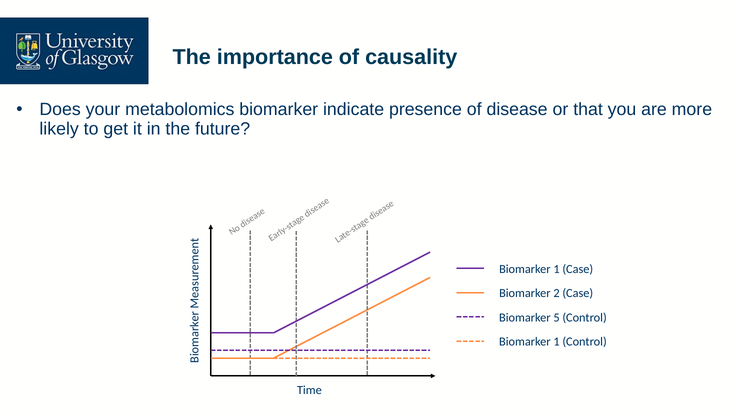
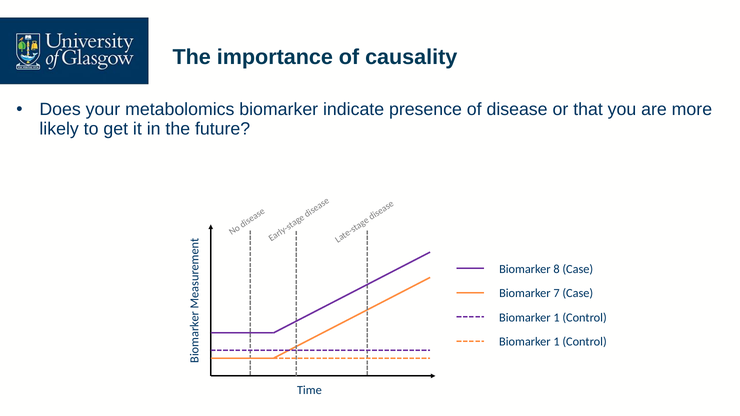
1: 1 -> 8 (557, 269)
2: 2 -> 7 (557, 293)
5: 5 -> 1 (557, 318)
